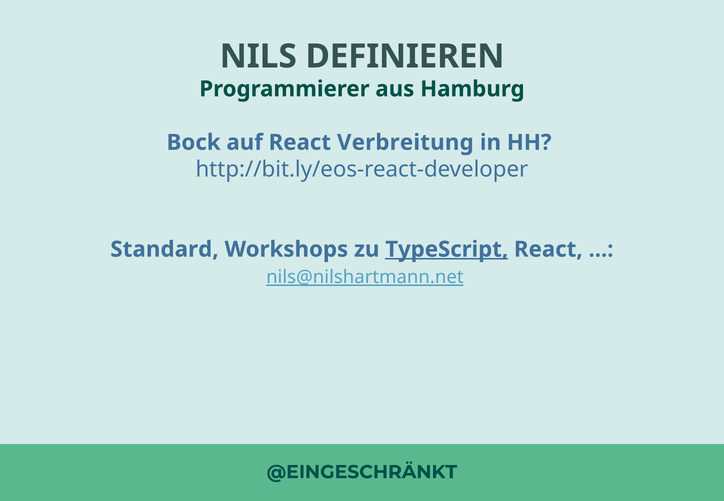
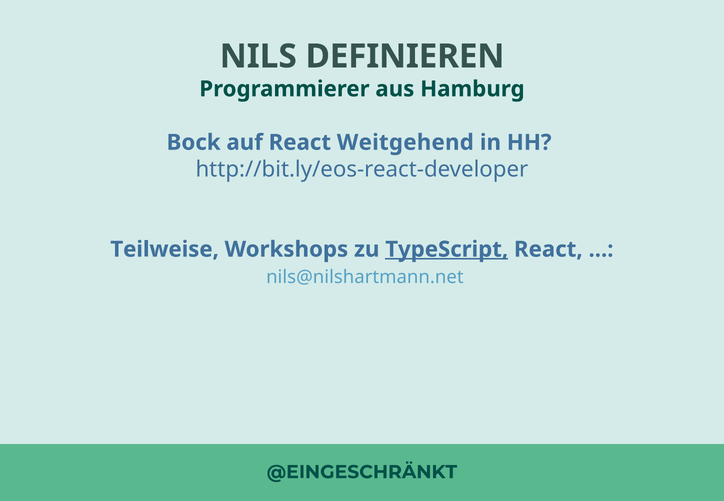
Verbreitung: Verbreitung -> Weitgehend (405, 143)
Standard: Standard -> Teilweise (165, 249)
nils@nilshartmann.net underline: present -> none (365, 277)
